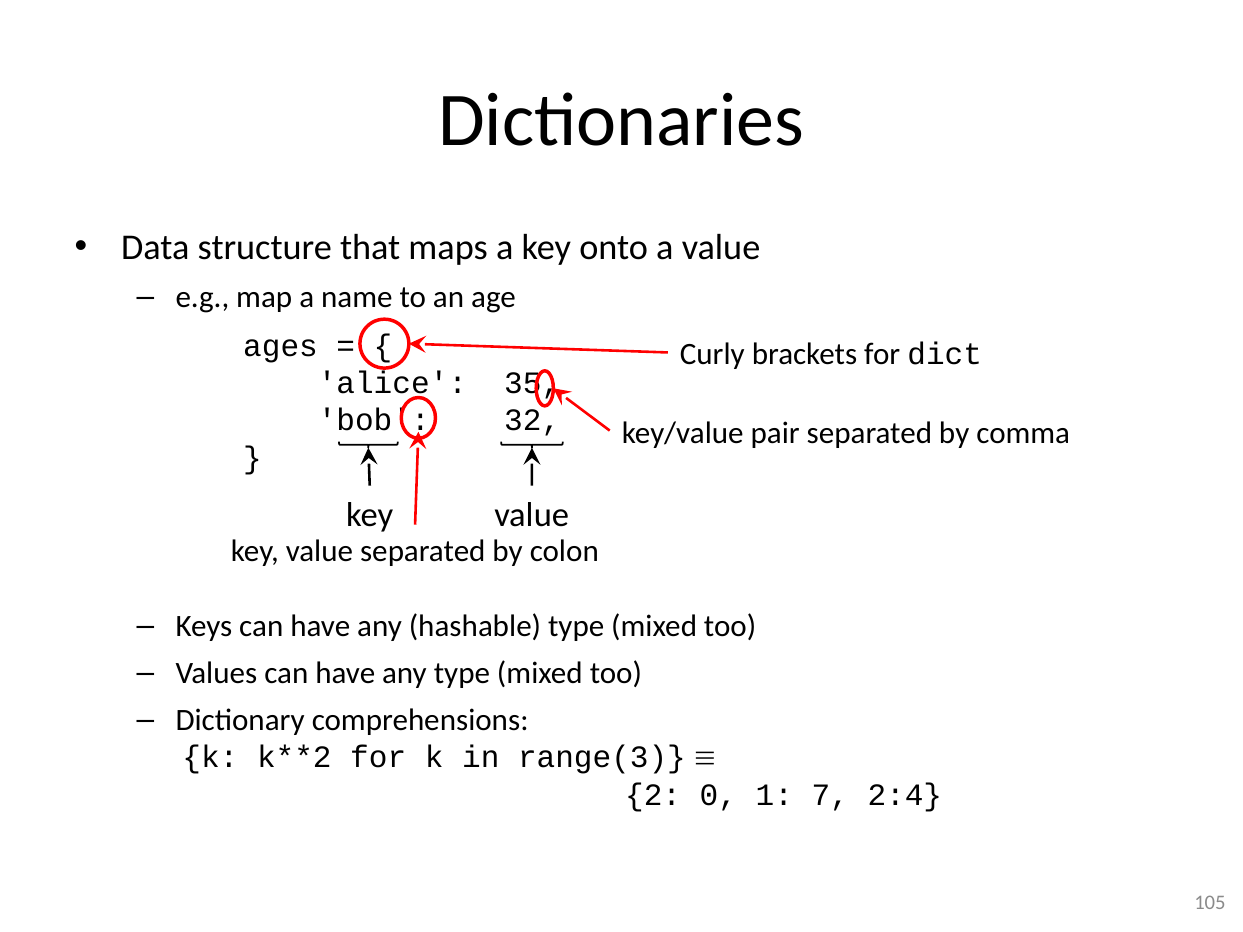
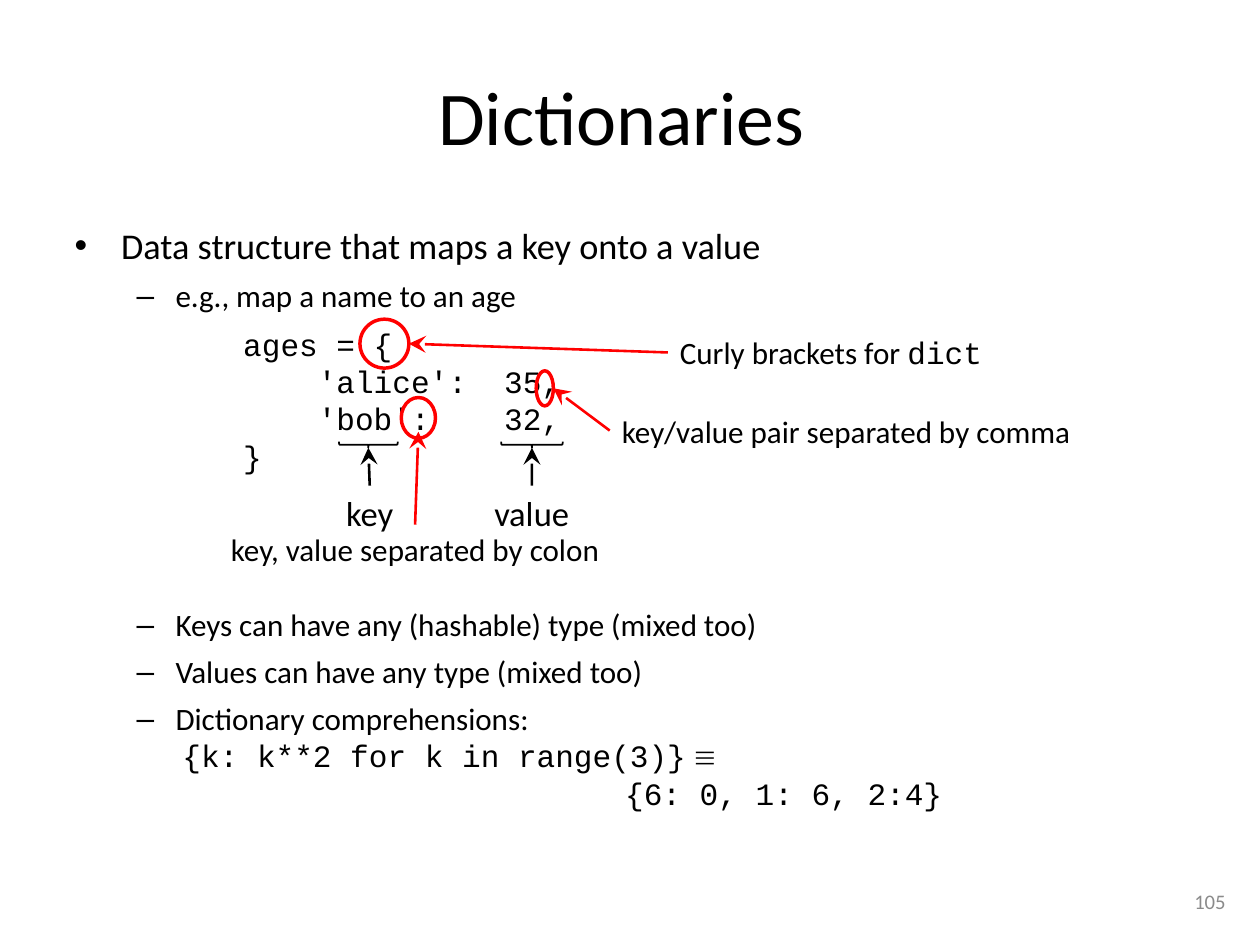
2: 2 -> 6 (653, 795)
1 7: 7 -> 6 (830, 795)
